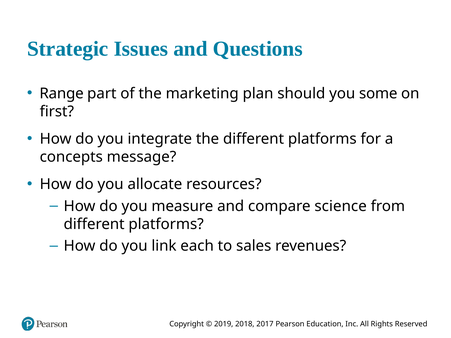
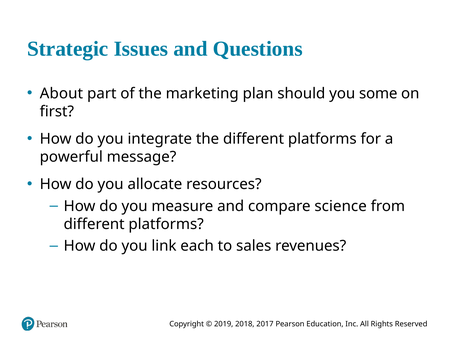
Range: Range -> About (61, 94)
concepts: concepts -> powerful (71, 157)
